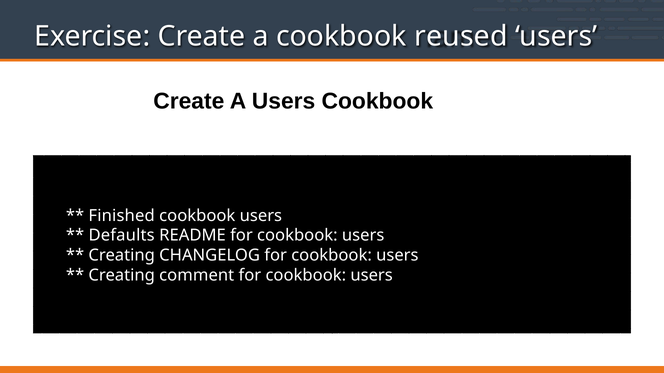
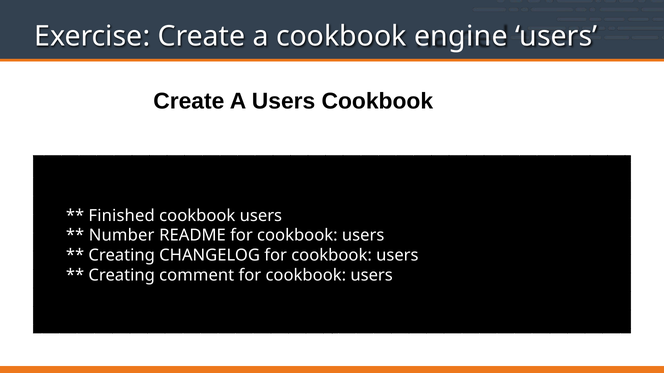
reused: reused -> engine (461, 36)
Defaults: Defaults -> Number (122, 236)
